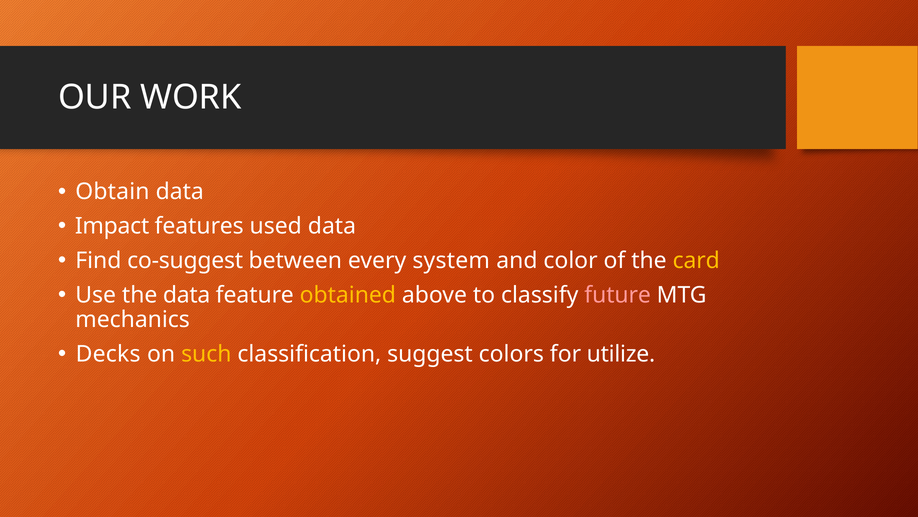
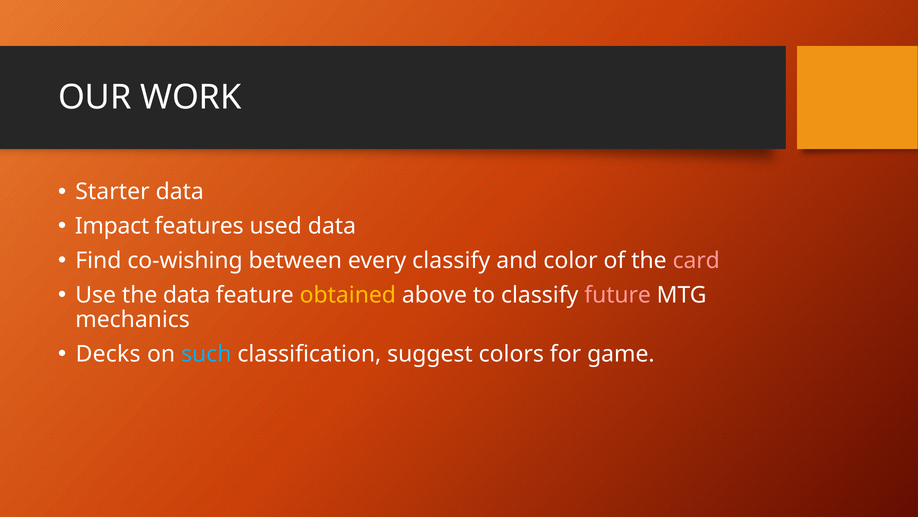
Obtain: Obtain -> Starter (113, 192)
co-suggest: co-suggest -> co-wishing (185, 260)
every system: system -> classify (451, 260)
card colour: yellow -> pink (696, 260)
such colour: yellow -> light blue (206, 354)
utilize: utilize -> game (621, 354)
